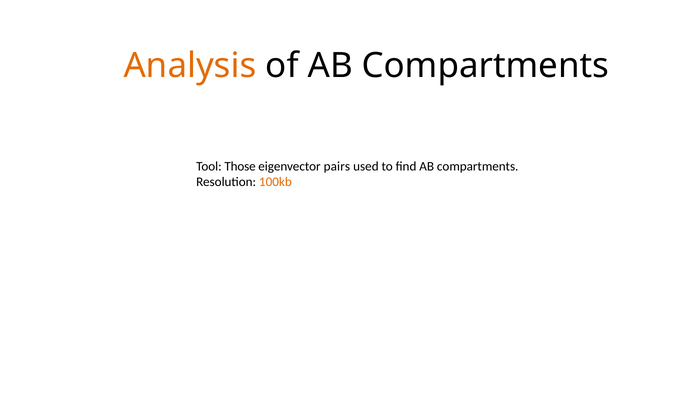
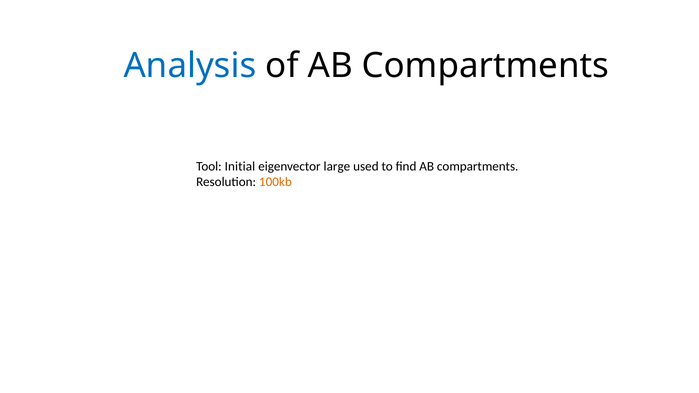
Analysis colour: orange -> blue (190, 66)
Those: Those -> Initial (240, 166)
pairs: pairs -> large (337, 166)
